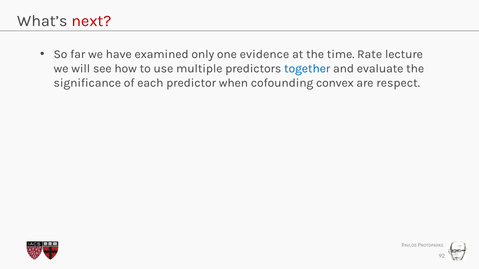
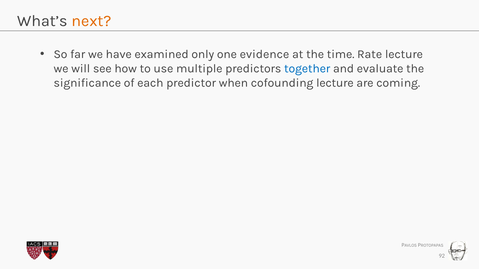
next colour: red -> orange (92, 21)
cofounding convex: convex -> lecture (335, 83)
respect: respect -> coming (398, 83)
